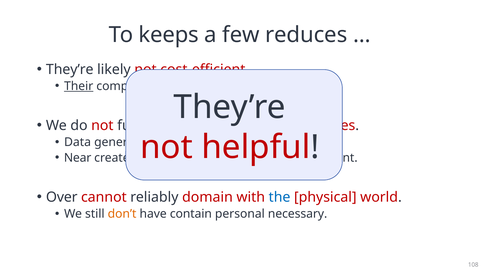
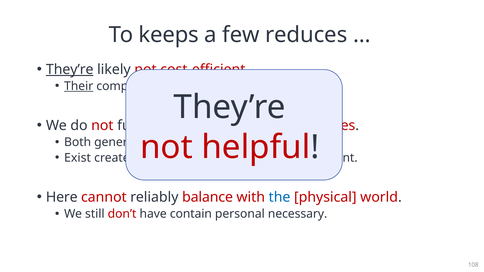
They’re underline: none -> present (70, 69)
Data: Data -> Both (78, 142)
Near: Near -> Exist (78, 158)
Over: Over -> Here (62, 197)
domain: domain -> balance (208, 197)
don’t colour: orange -> red (122, 214)
